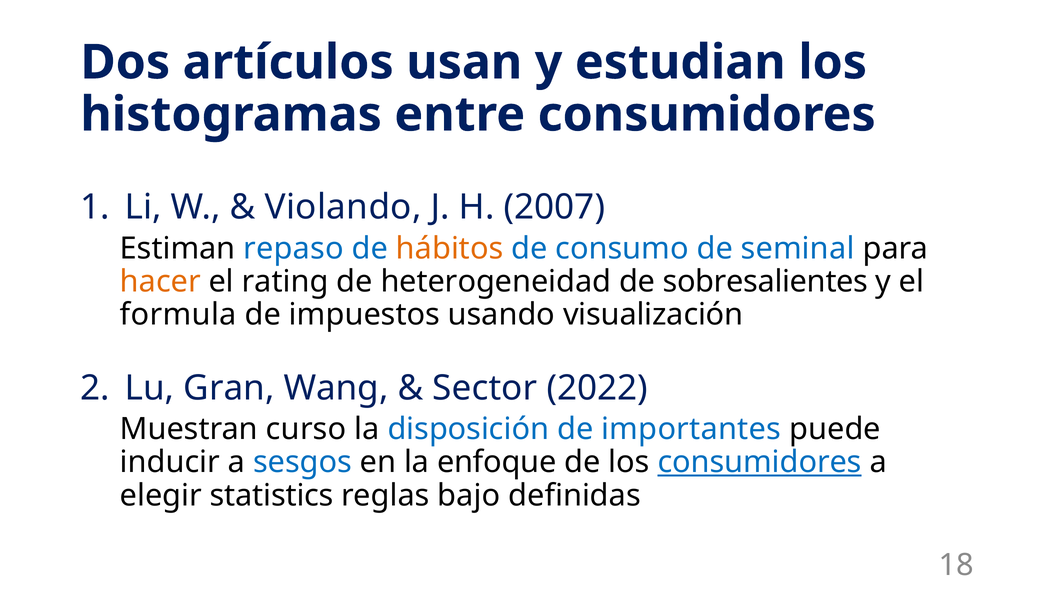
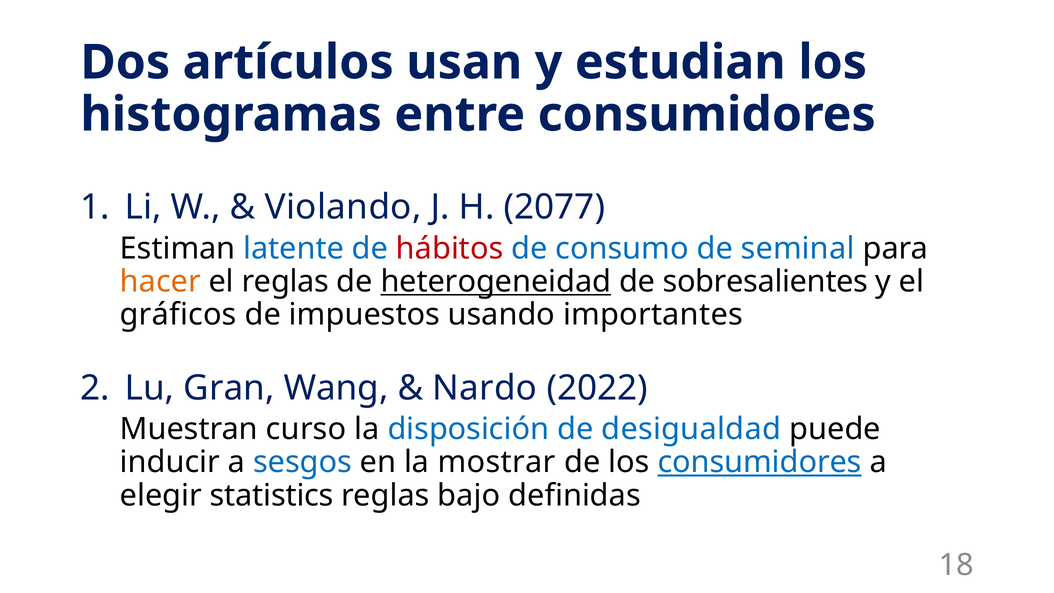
2007: 2007 -> 2077 (554, 207)
repaso: repaso -> latente (294, 248)
hábitos colour: orange -> red (450, 248)
el rating: rating -> reglas (285, 282)
heterogeneidad underline: none -> present (496, 282)
formula: formula -> gráficos (178, 315)
visualización: visualización -> importantes (653, 315)
Sector: Sector -> Nardo (485, 388)
importantes: importantes -> desigualdad (691, 429)
enfoque: enfoque -> mostrar (496, 462)
